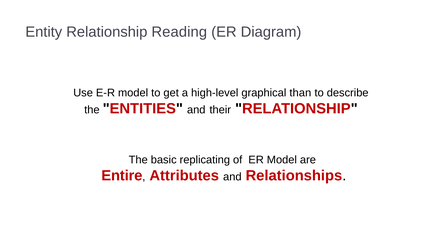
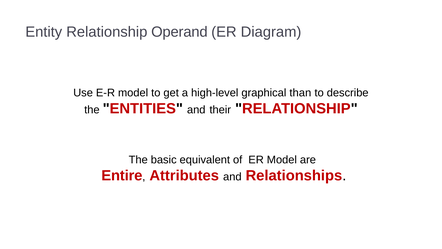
Reading: Reading -> Operand (179, 32)
replicating: replicating -> equivalent (205, 160)
